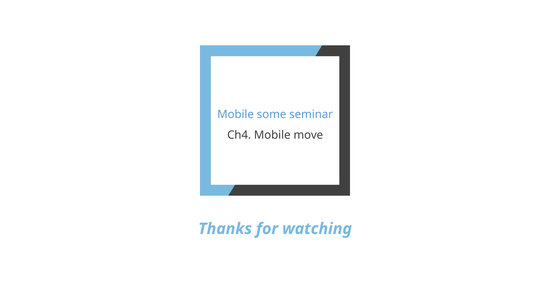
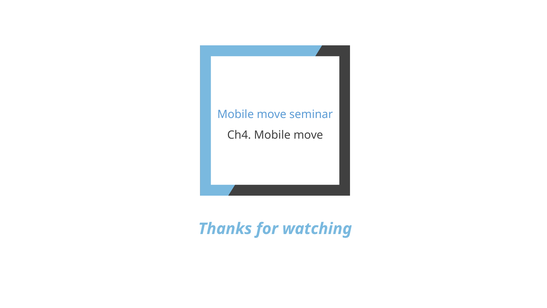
some: some -> move (272, 114)
